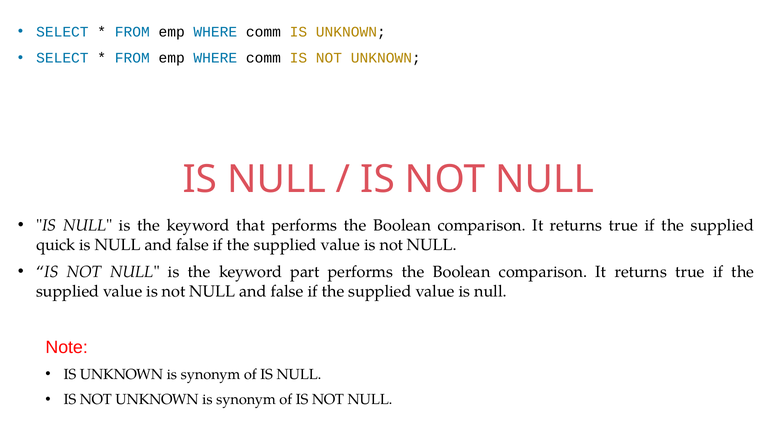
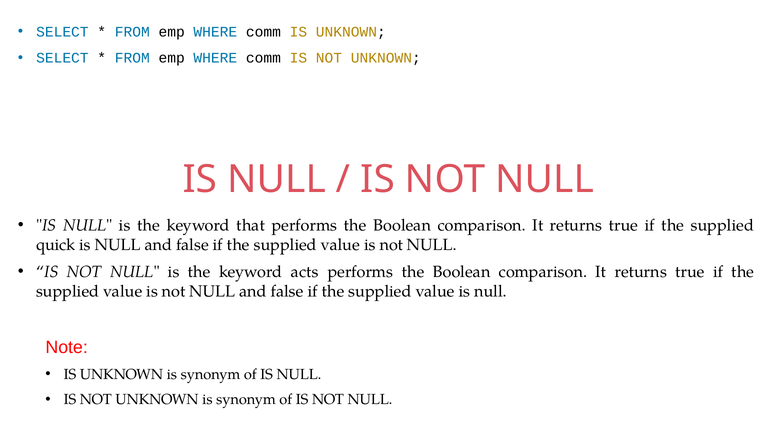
part: part -> acts (305, 272)
